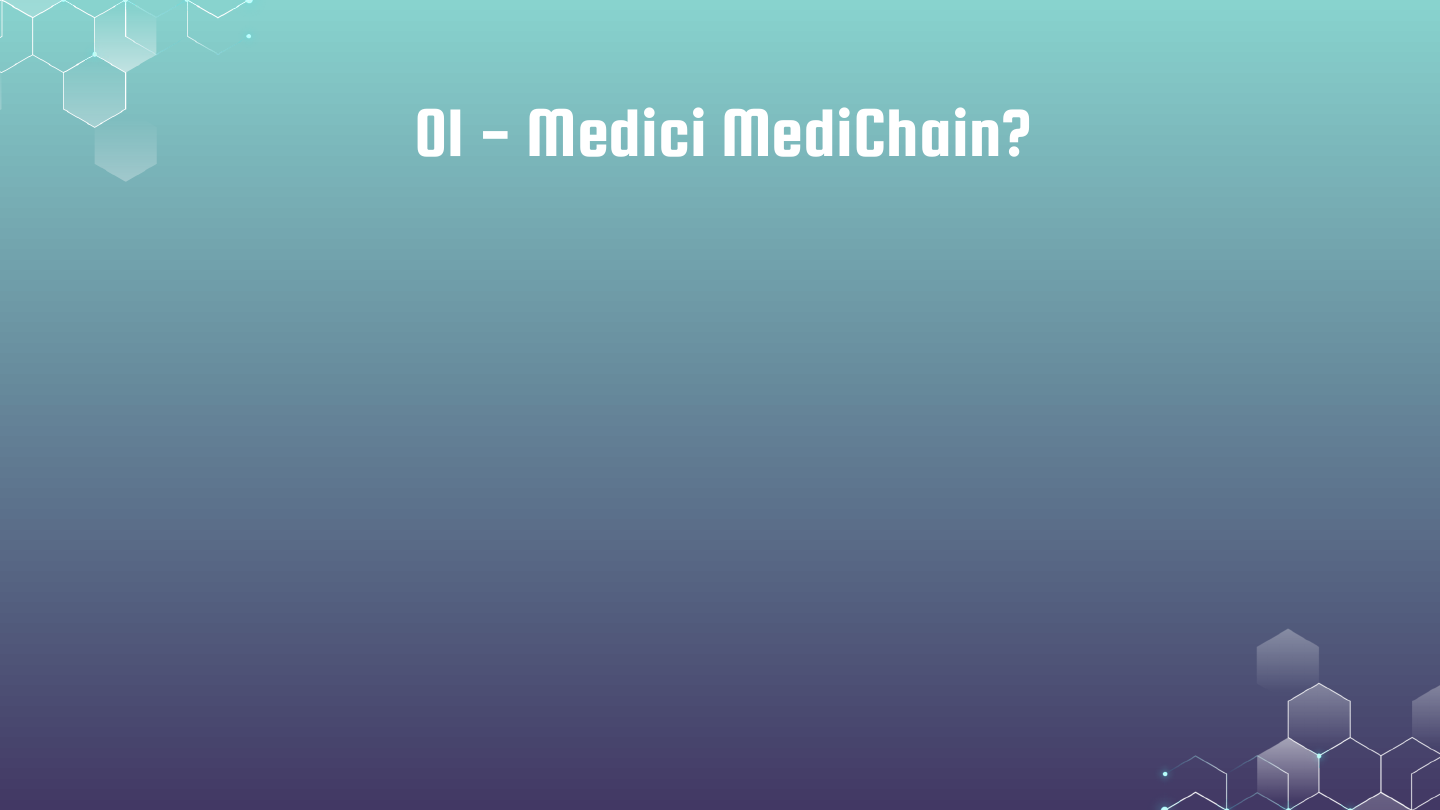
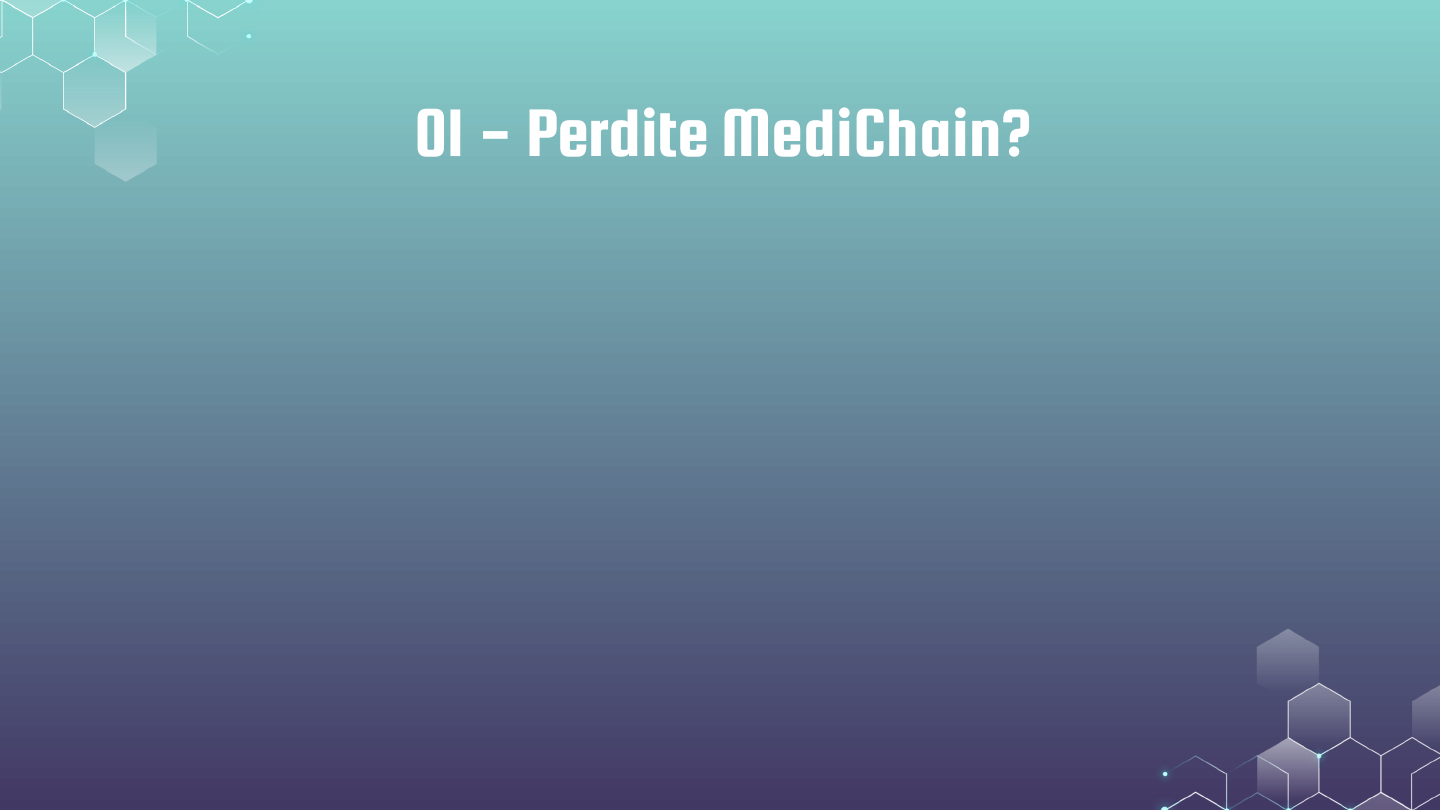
Medici: Medici -> Perdite (618, 133)
